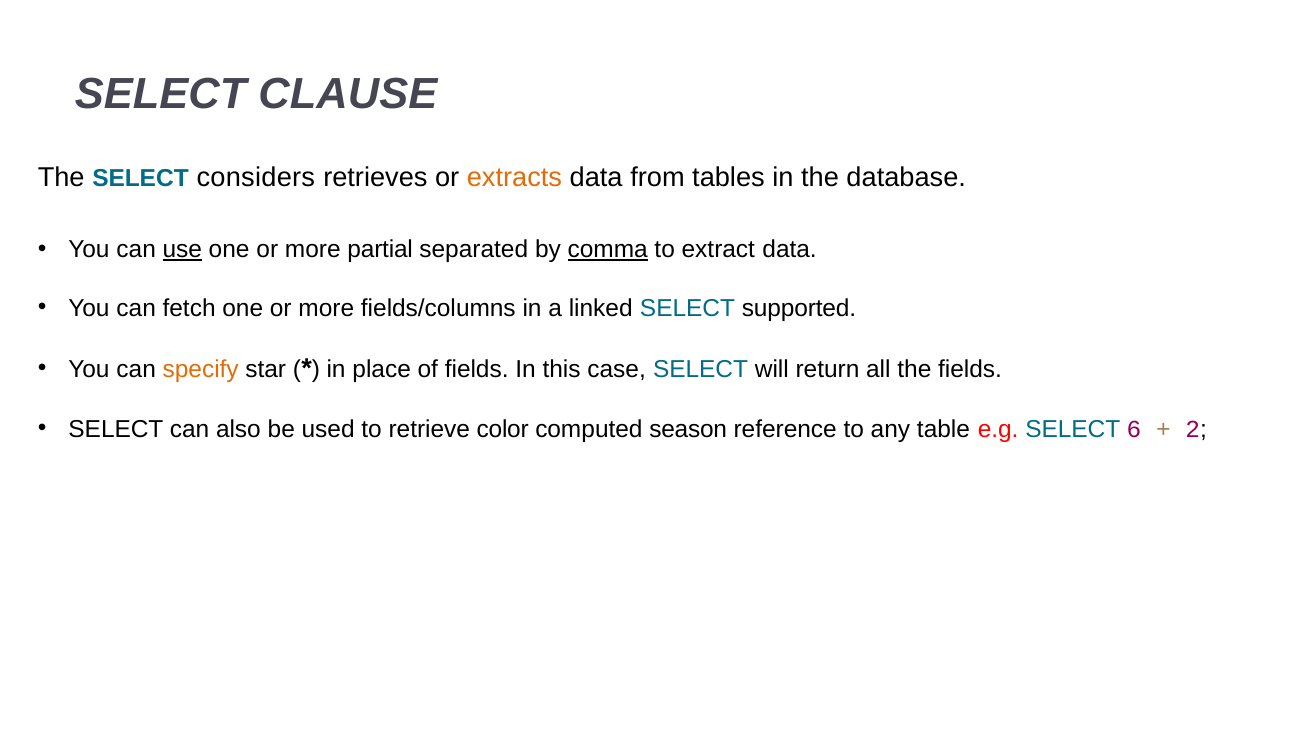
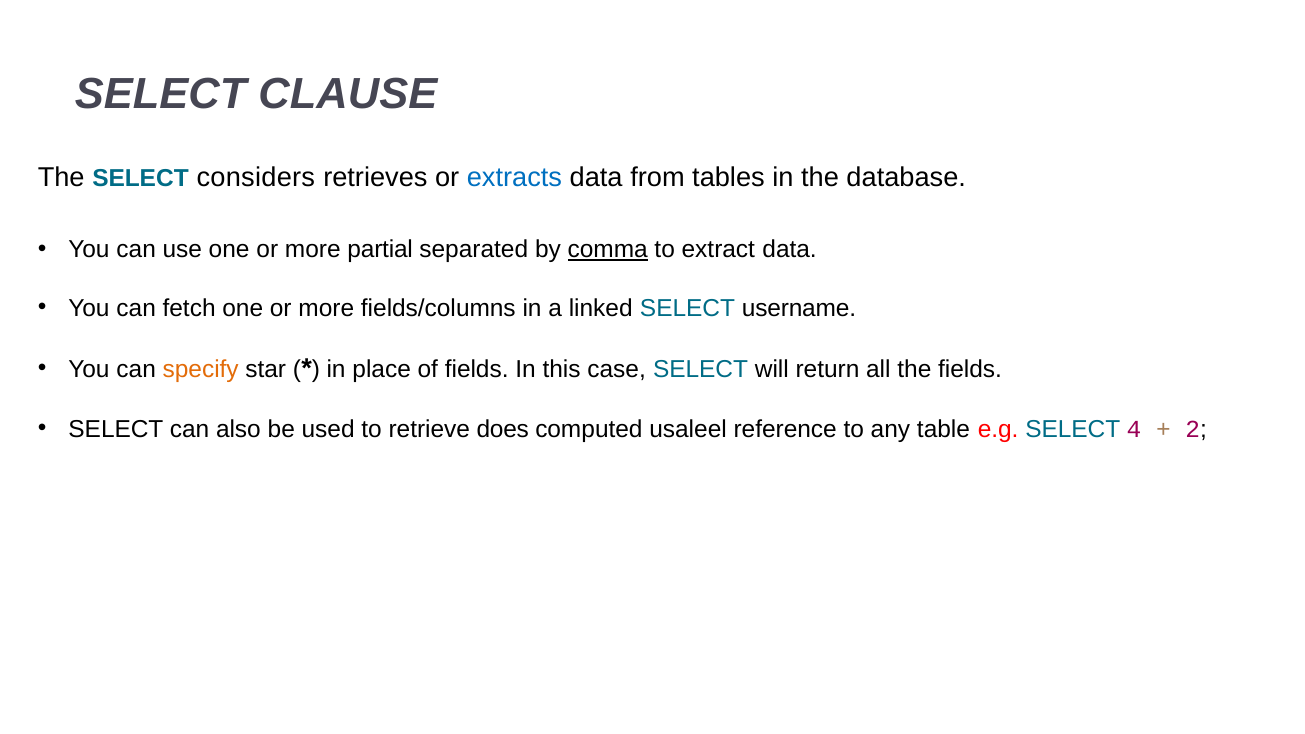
extracts colour: orange -> blue (514, 177)
use underline: present -> none (182, 250)
supported: supported -> username (799, 308)
color: color -> does (503, 429)
season: season -> usaleel (688, 429)
6: 6 -> 4 (1134, 429)
